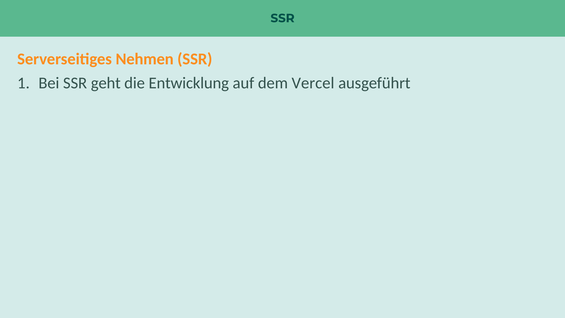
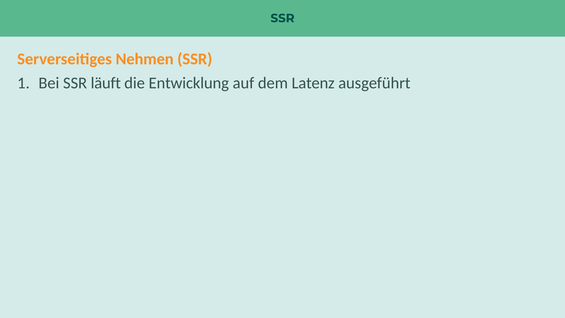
geht: geht -> läuft (106, 83)
Vercel: Vercel -> Latenz (313, 83)
